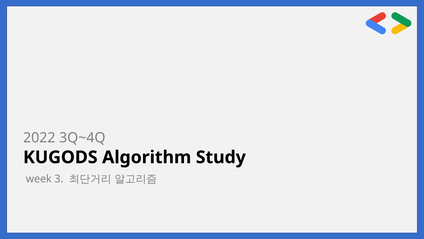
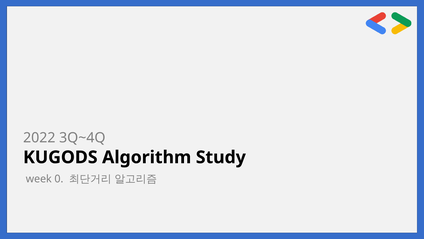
3: 3 -> 0 (59, 179)
